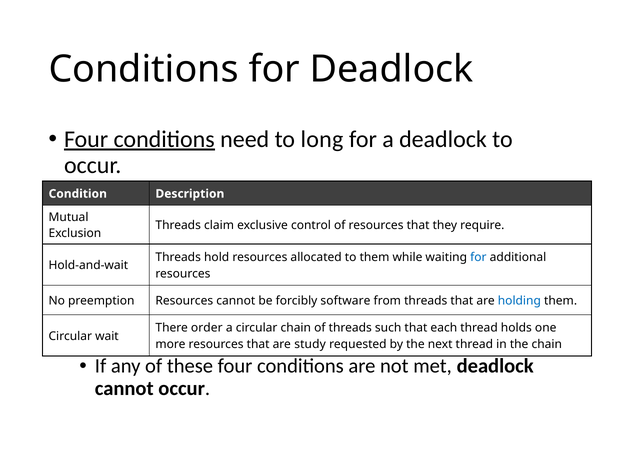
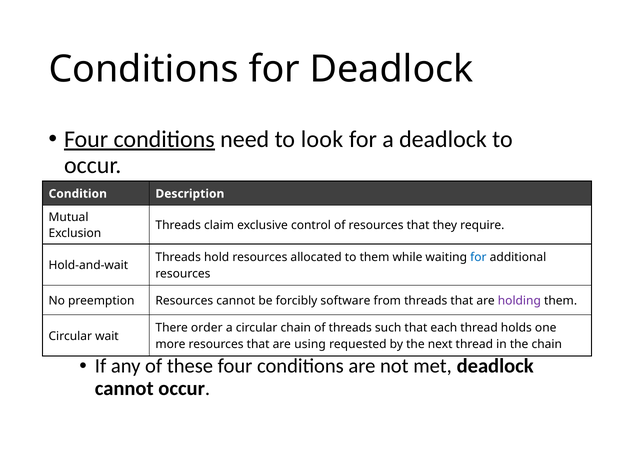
long: long -> look (322, 139)
holding colour: blue -> purple (519, 301)
study: study -> using (310, 344)
